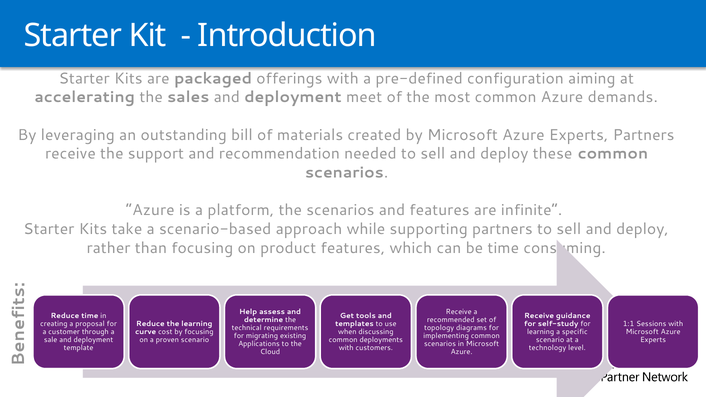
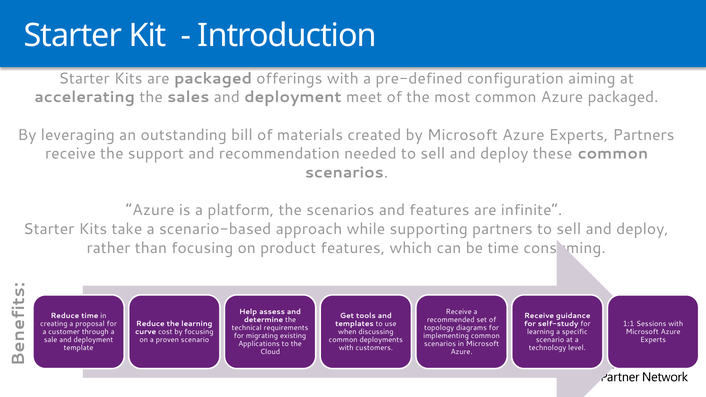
Azure demands: demands -> packaged (623, 97)
